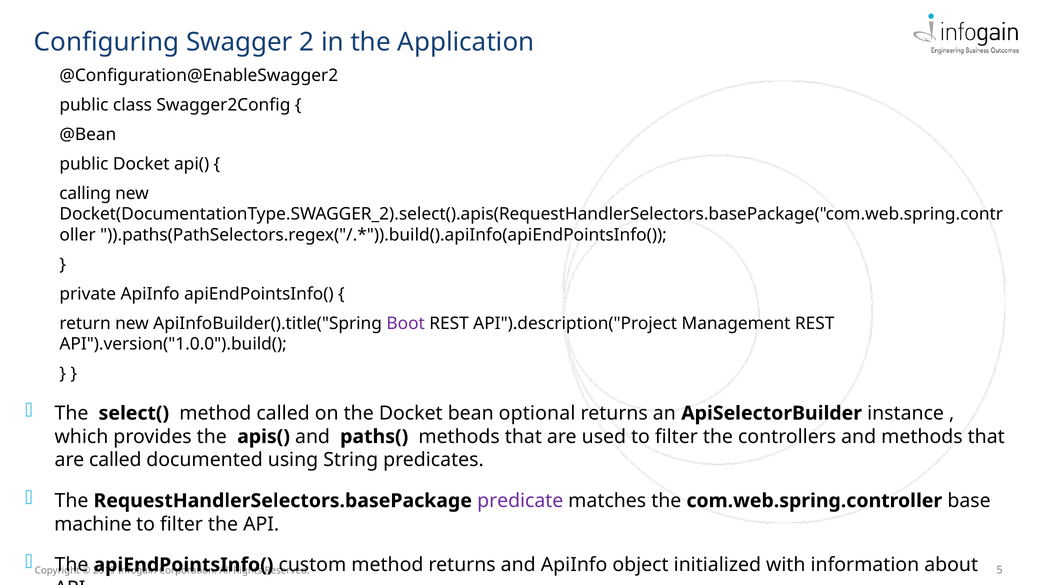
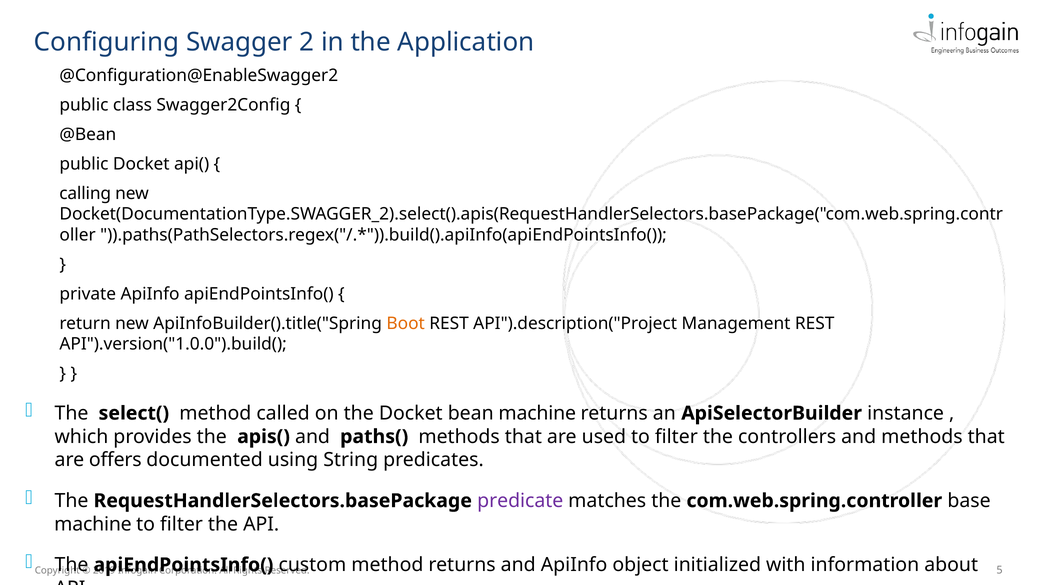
Boot colour: purple -> orange (406, 324)
bean optional: optional -> machine (537, 413)
are called: called -> offers (115, 460)
